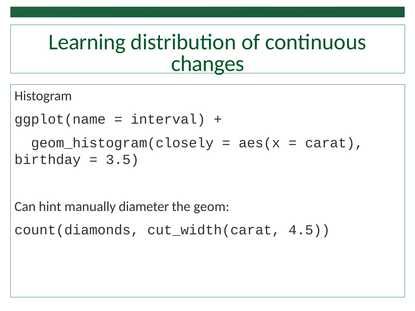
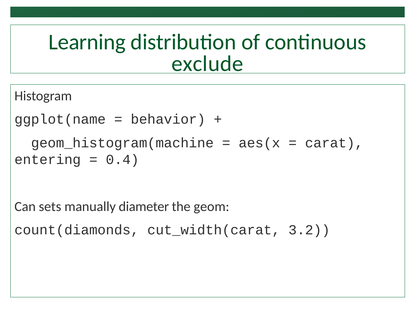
changes: changes -> exclude (207, 64)
interval: interval -> behavior (168, 119)
geom_histogram(closely: geom_histogram(closely -> geom_histogram(machine (122, 143)
birthday: birthday -> entering (48, 160)
3.5: 3.5 -> 0.4 (122, 160)
hint: hint -> sets (50, 207)
4.5: 4.5 -> 3.2 (309, 230)
